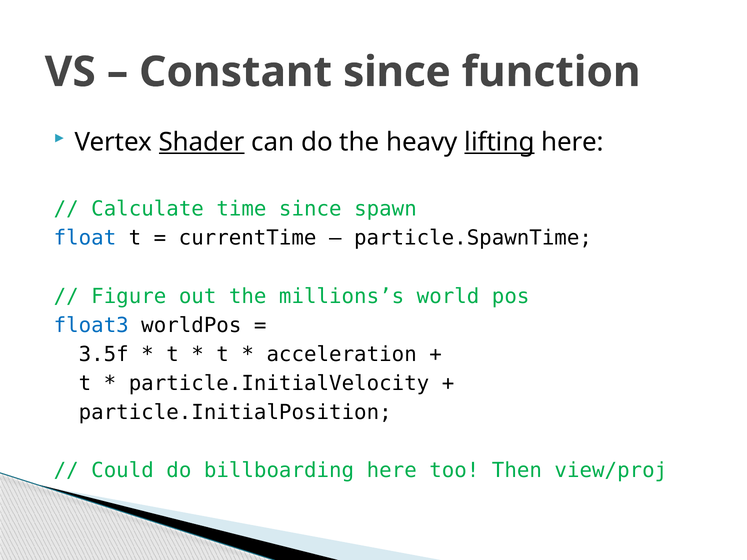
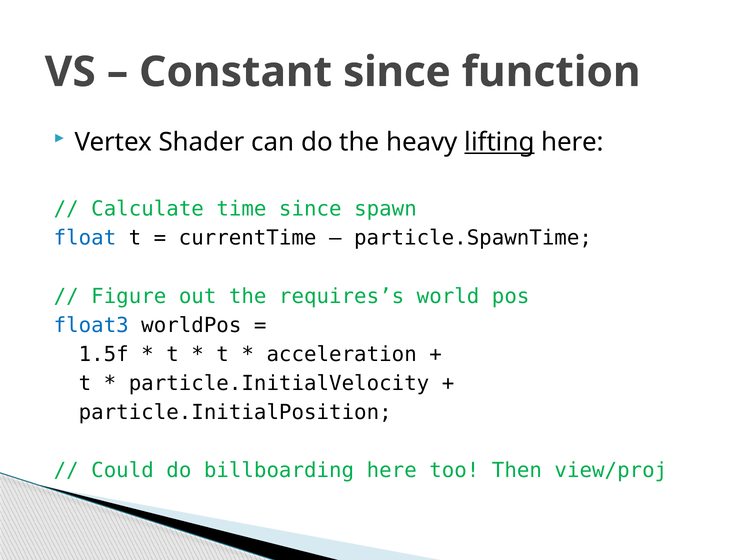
Shader underline: present -> none (202, 142)
millions’s: millions’s -> requires’s (342, 296)
3.5f: 3.5f -> 1.5f (104, 354)
